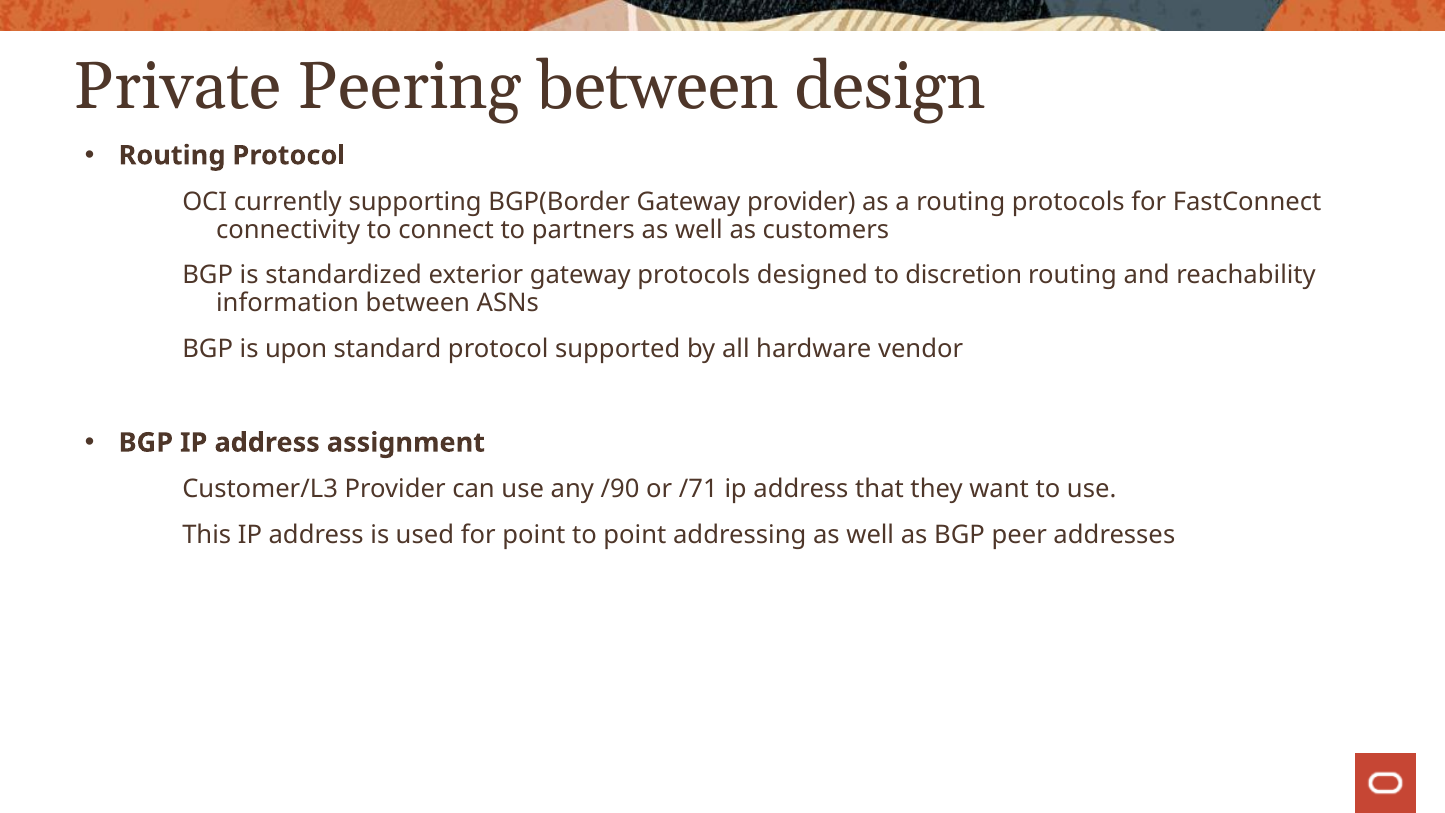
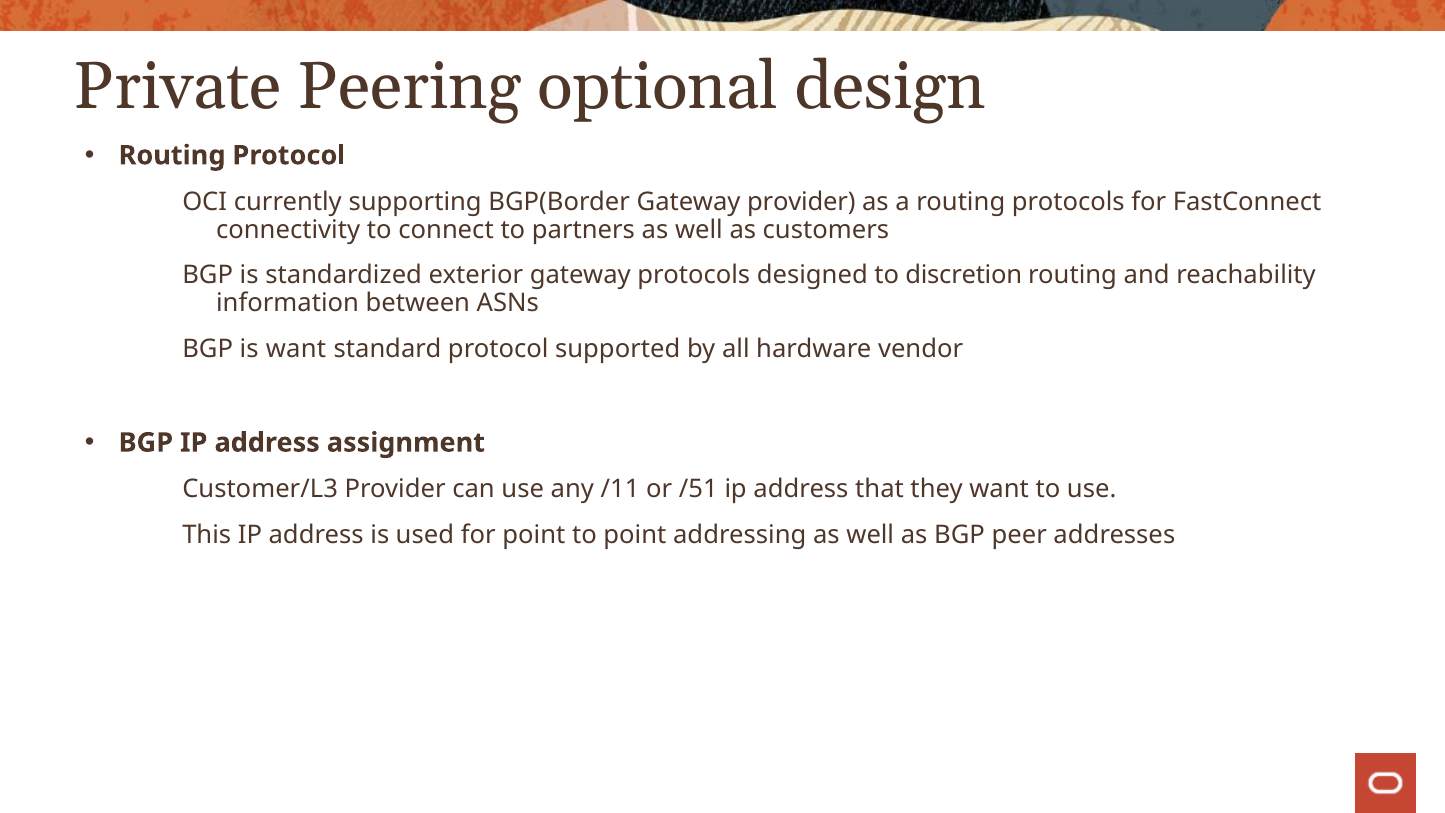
Peering between: between -> optional (658, 87)
is upon: upon -> want (296, 349)
/90: /90 -> /11 (620, 489)
/71: /71 -> /51 (698, 489)
